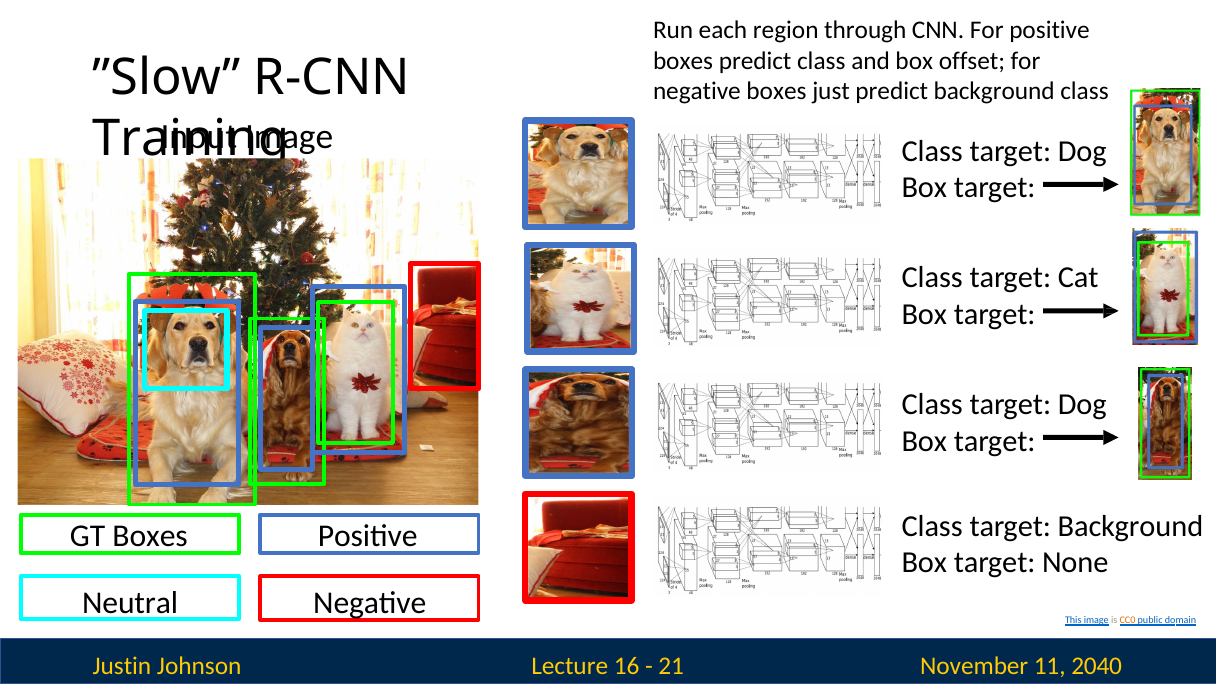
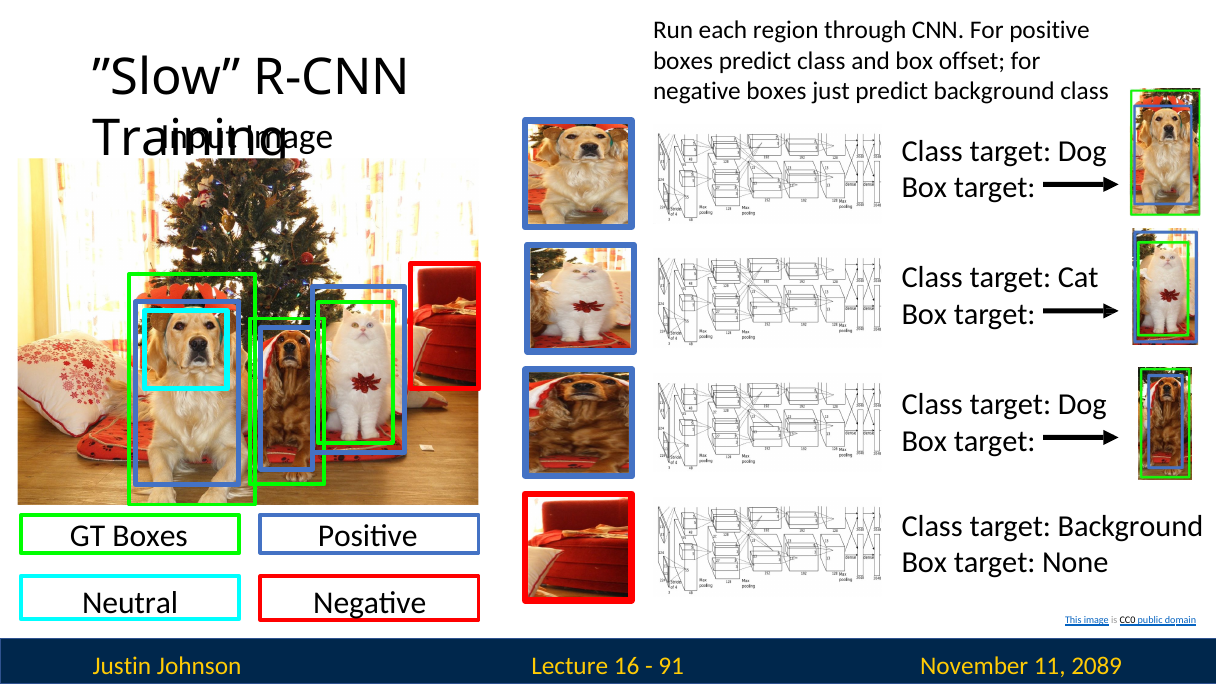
CC0 colour: orange -> black (1127, 620)
2040: 2040 -> 2089 (1097, 666)
21: 21 -> 91 (671, 666)
